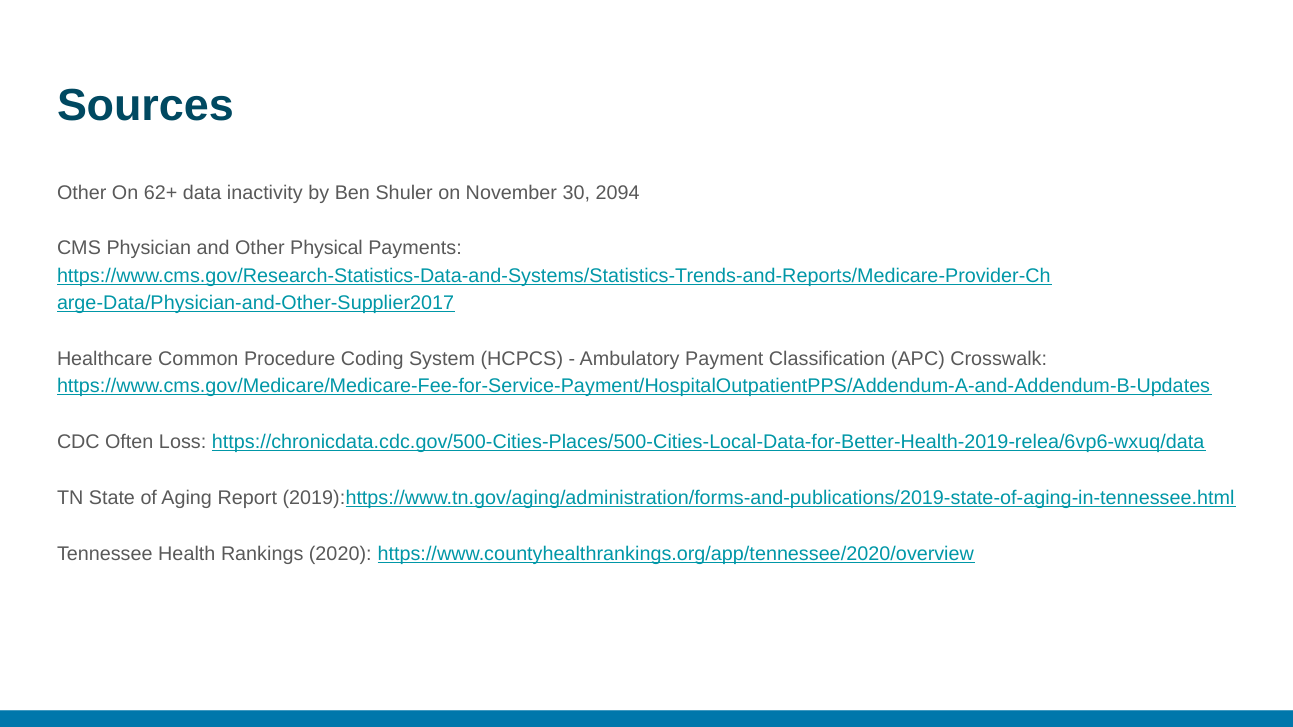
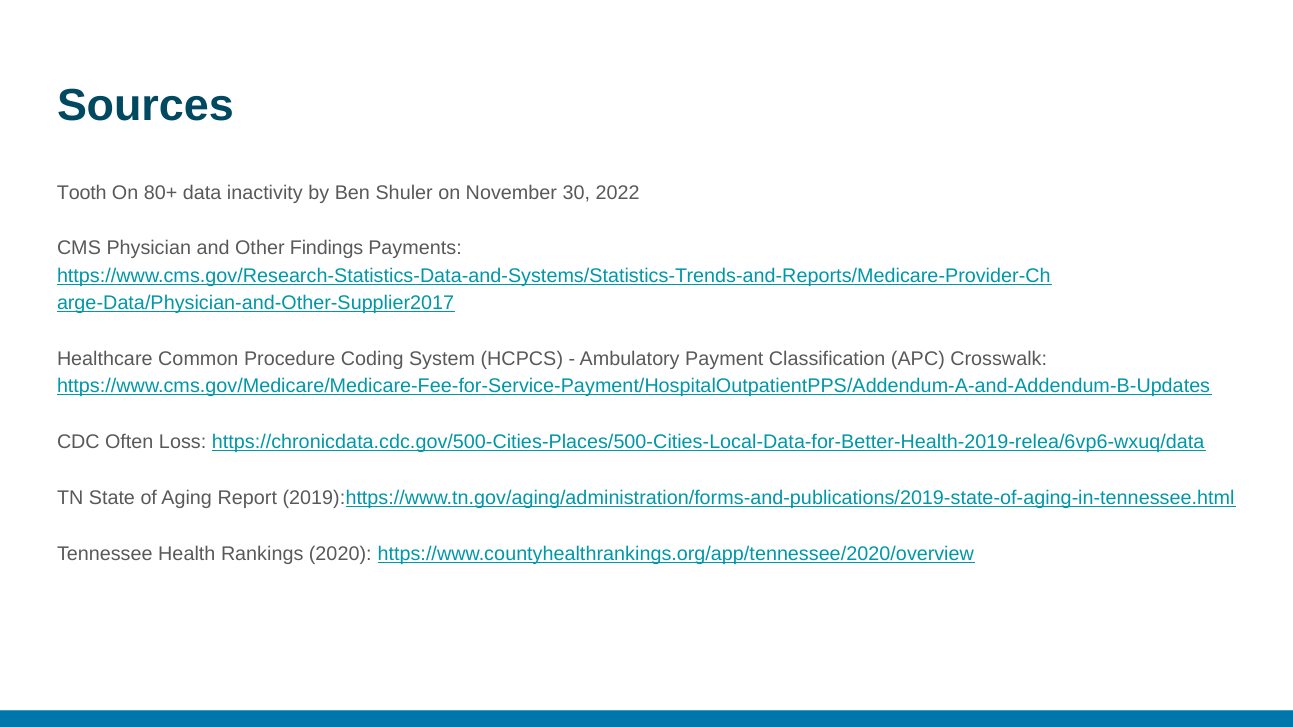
Other: Other -> Tooth (82, 193)
62+: 62+ -> 80+ (161, 193)
2094: 2094 -> 2022 (618, 193)
Physical: Physical -> Findings (327, 249)
